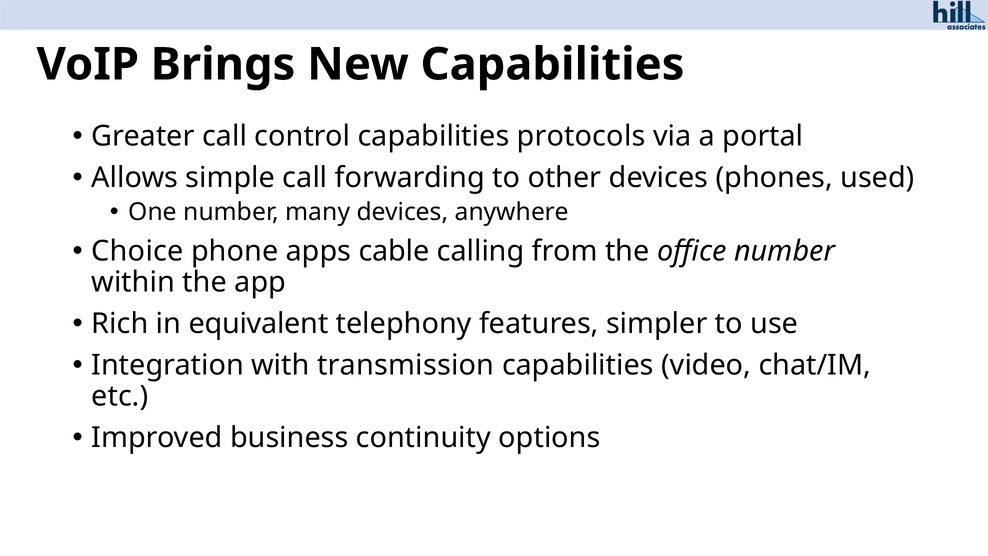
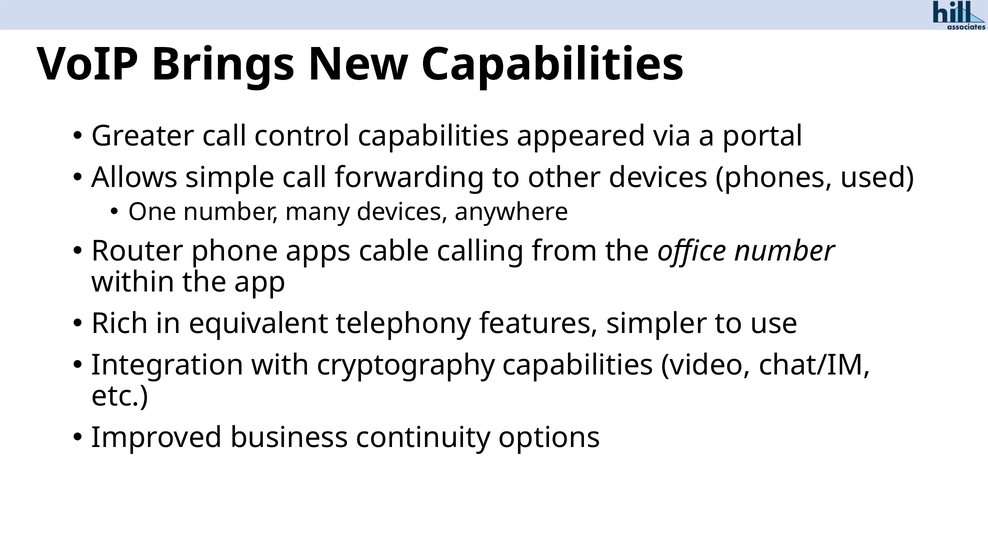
protocols: protocols -> appeared (581, 136)
Choice: Choice -> Router (138, 251)
transmission: transmission -> cryptography (406, 365)
